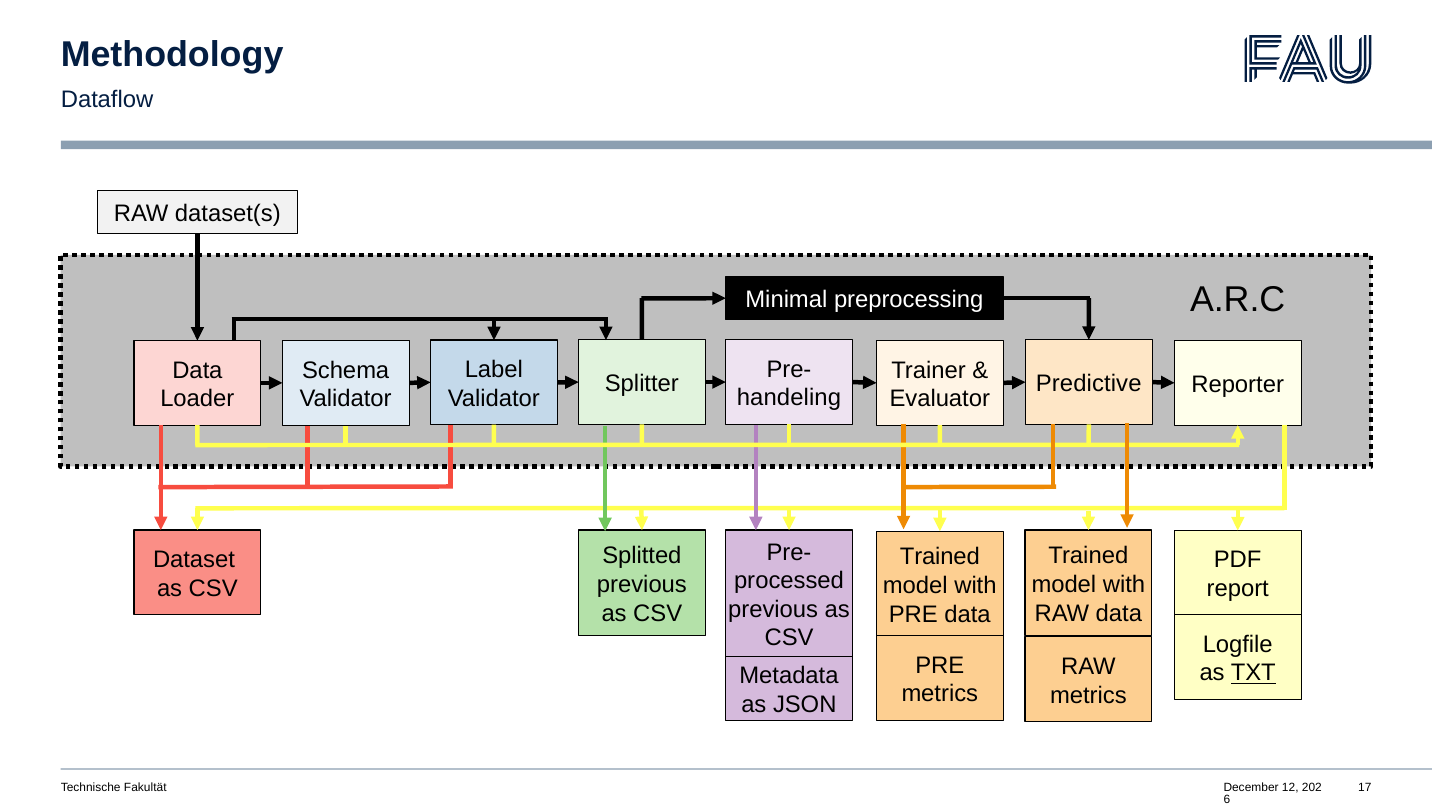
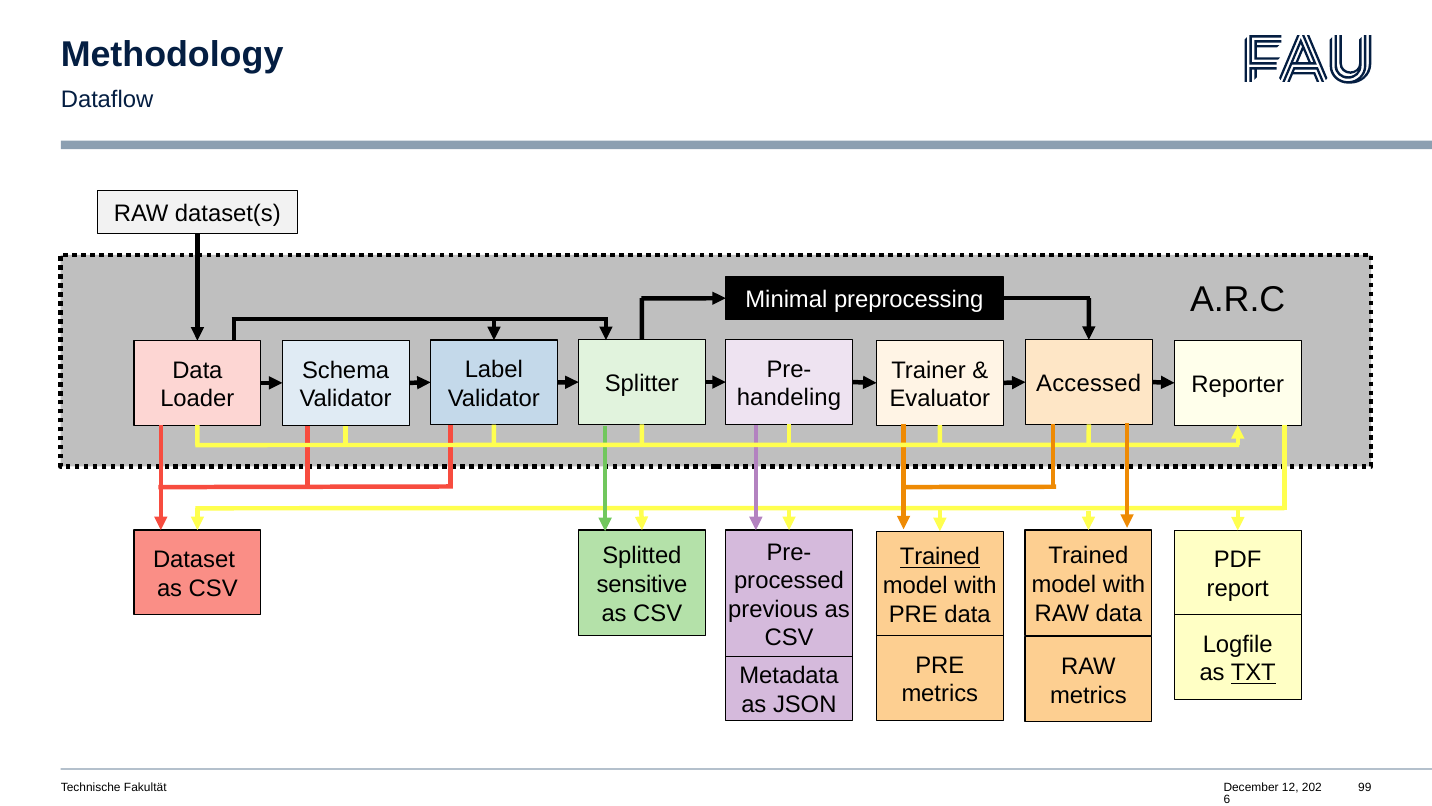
Predictive: Predictive -> Accessed (1089, 384)
Trained underline: none -> present (940, 557)
previous: previous -> sensitive (642, 584)
17: 17 -> 99 (1365, 787)
